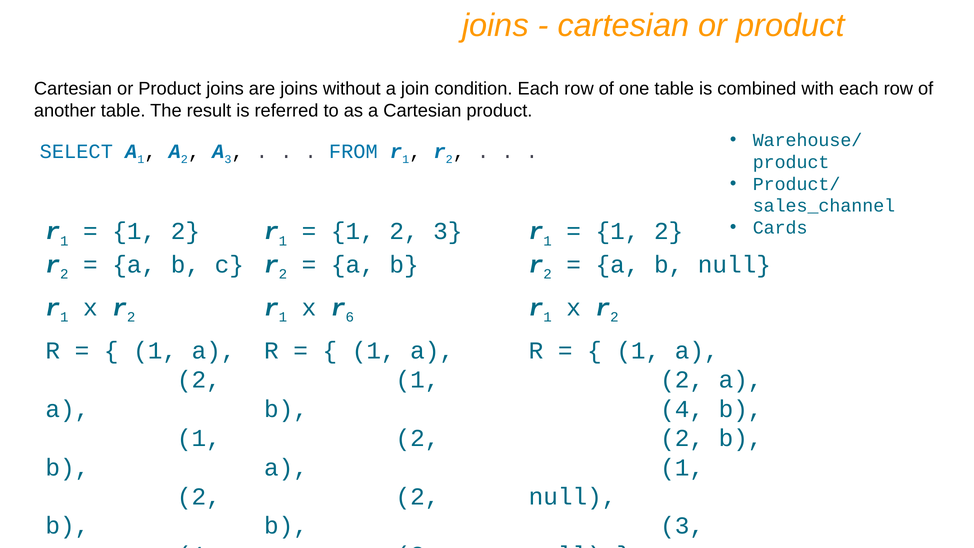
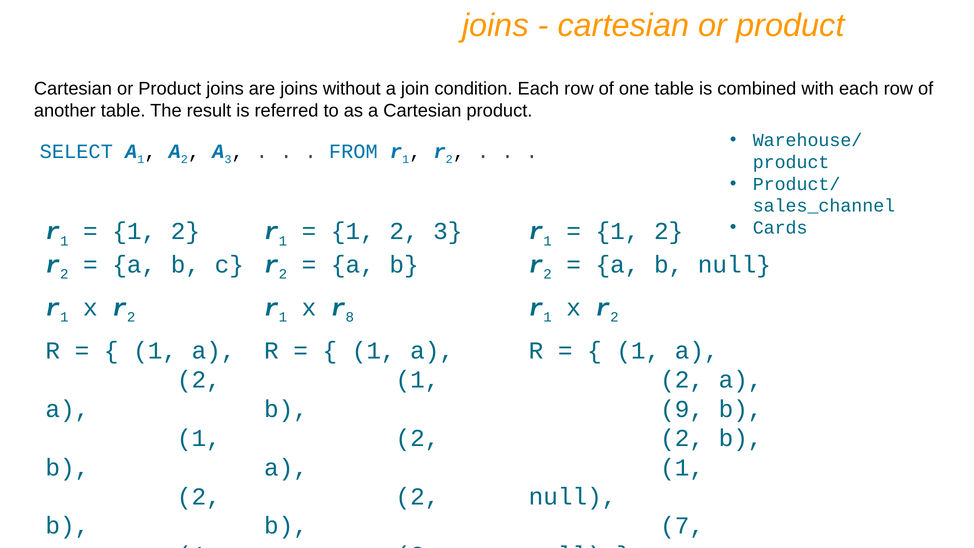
6: 6 -> 8 (350, 317)
4: 4 -> 9 (682, 409)
3: 3 -> 7 (682, 526)
